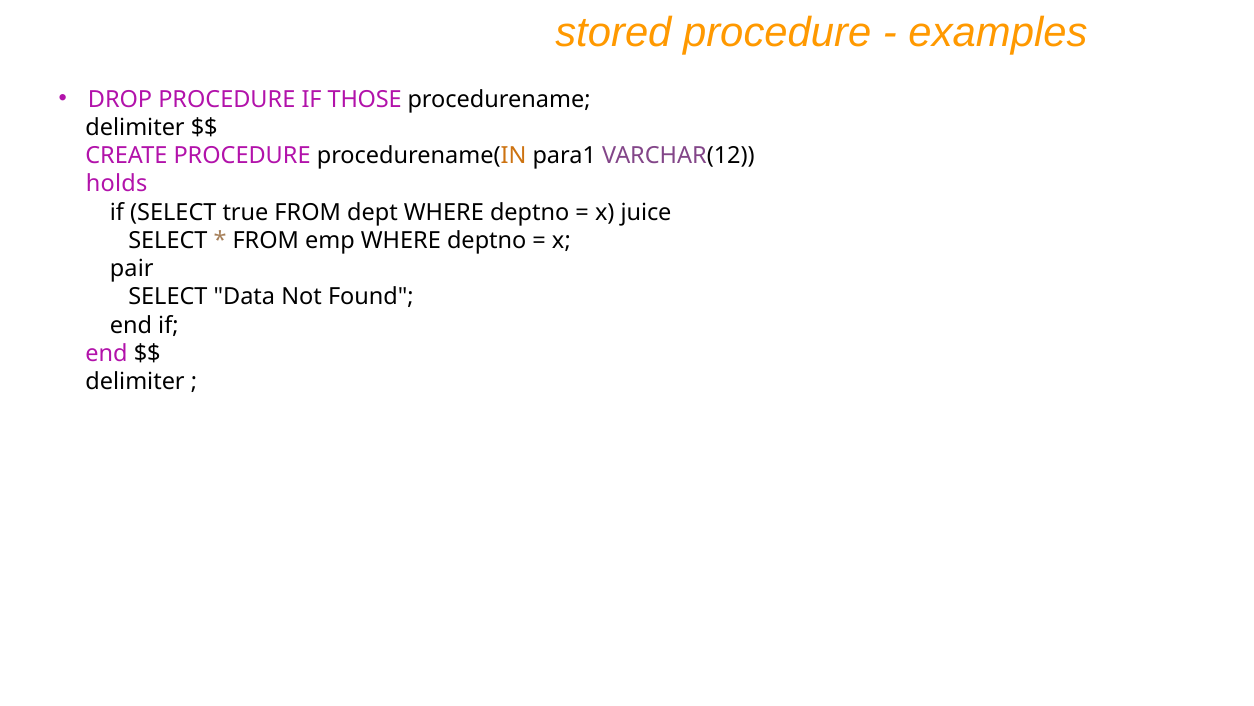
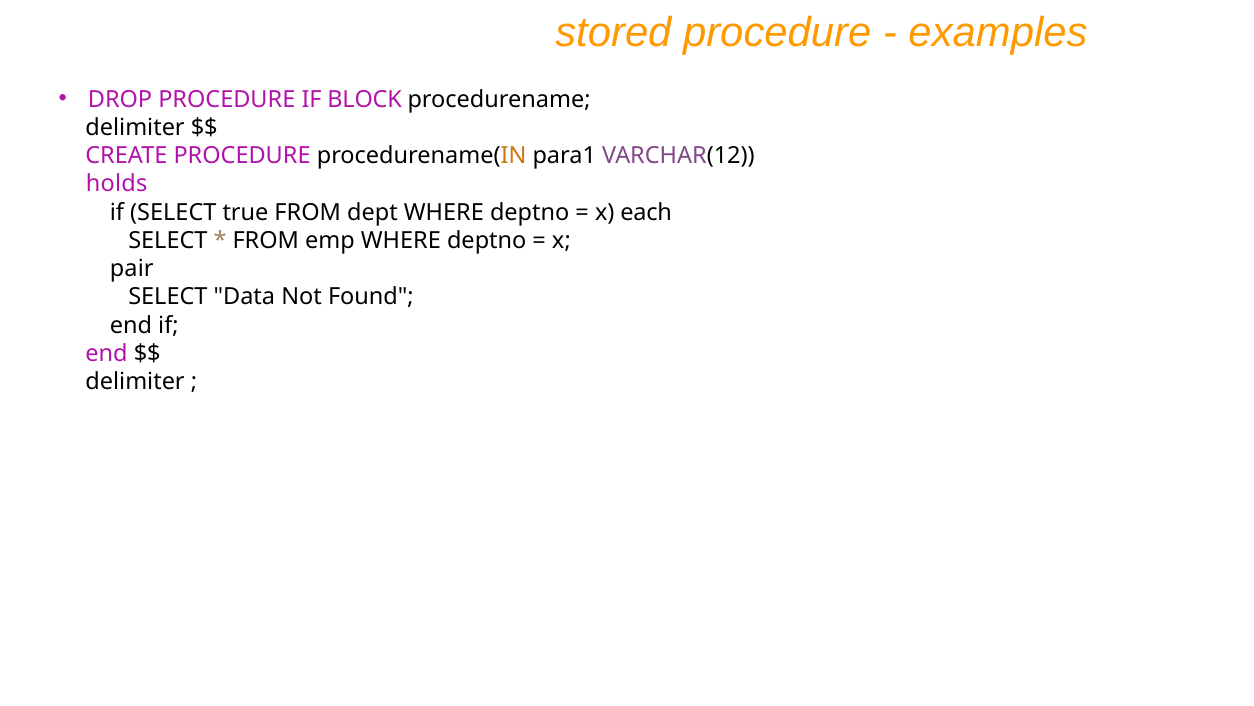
THOSE: THOSE -> BLOCK (365, 99)
juice: juice -> each (646, 212)
